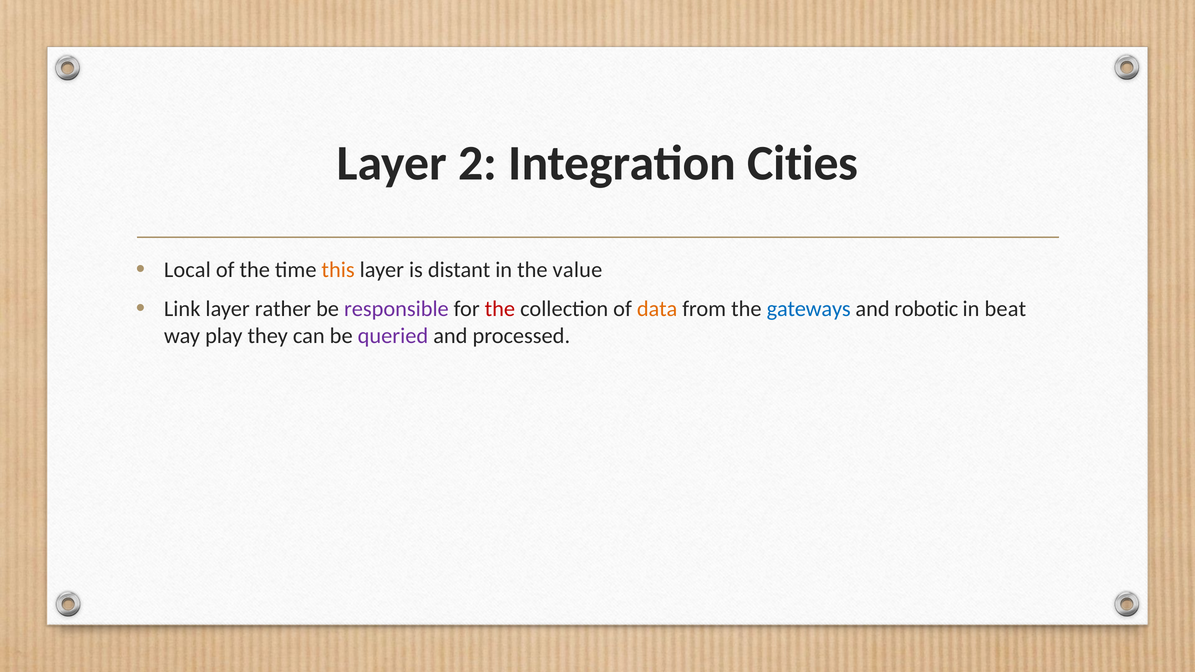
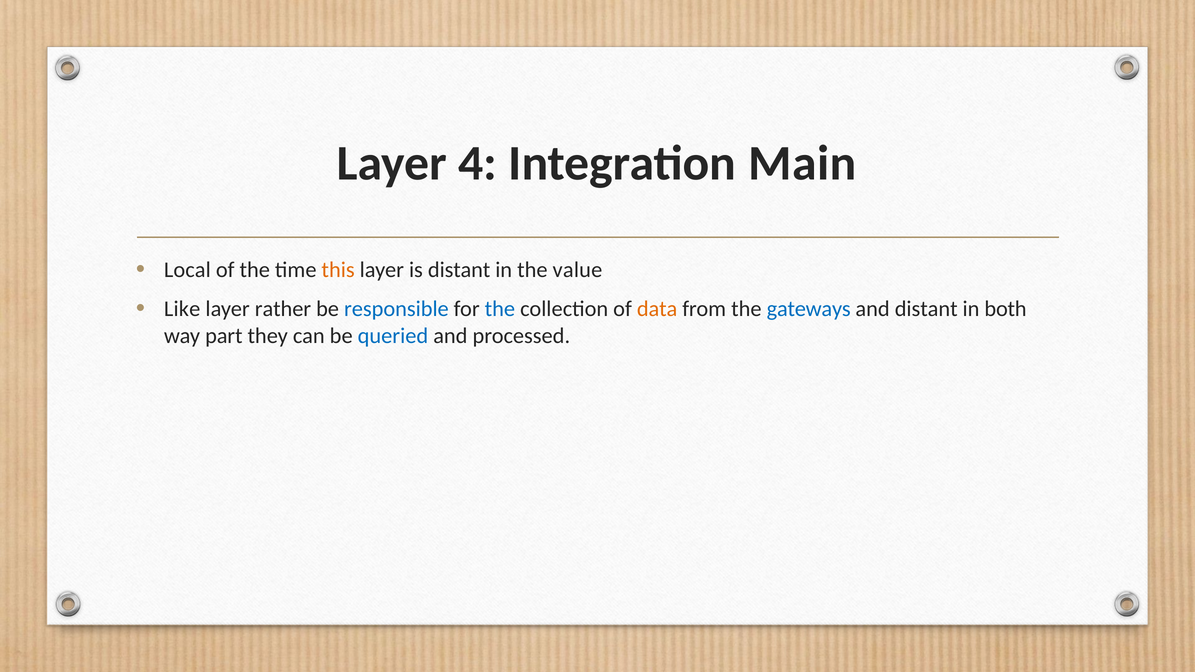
2: 2 -> 4 (478, 164)
Cities: Cities -> Main (802, 164)
Link: Link -> Like (182, 309)
responsible colour: purple -> blue (396, 309)
the colour: red -> blue (500, 309)
and robotic: robotic -> distant (926, 309)
beat: beat -> both (1006, 309)
play: play -> part (224, 336)
queried colour: purple -> blue (393, 336)
